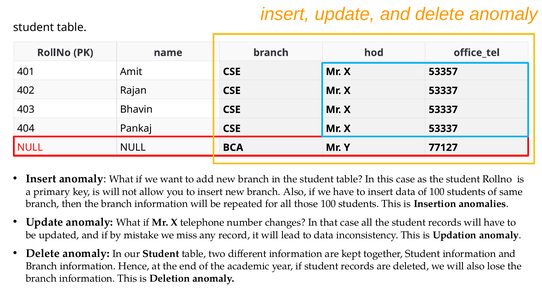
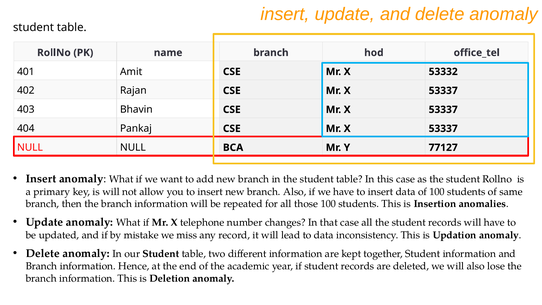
53357: 53357 -> 53332 (443, 72)
